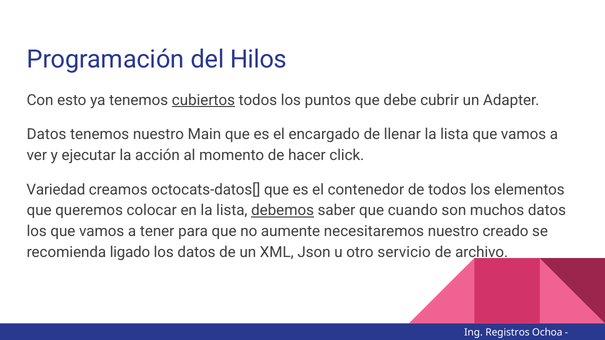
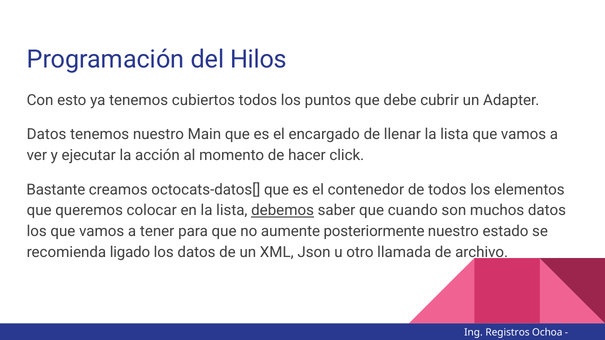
cubiertos underline: present -> none (203, 100)
Variedad: Variedad -> Bastante (56, 190)
necesitaremos: necesitaremos -> posteriormente (374, 231)
creado: creado -> estado (505, 231)
servicio: servicio -> llamada (404, 252)
